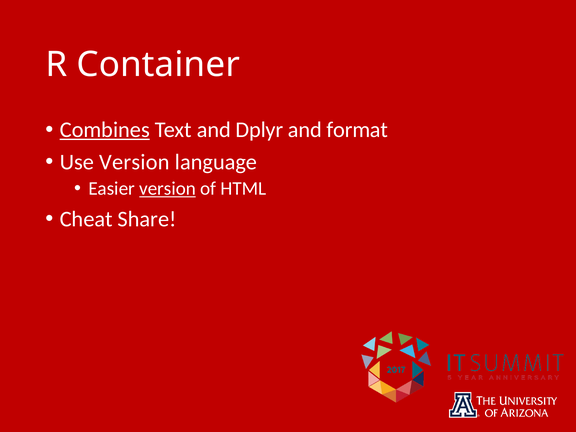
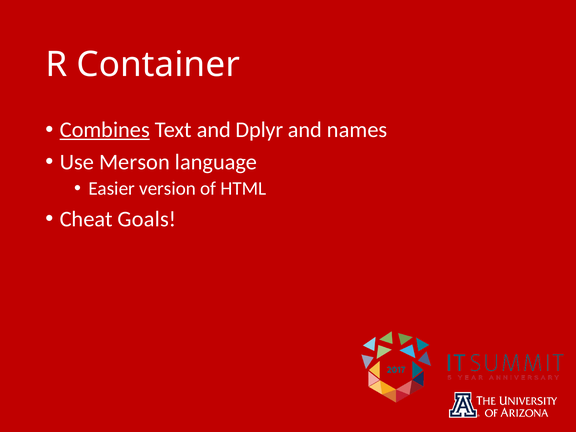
format: format -> names (357, 130)
Use Version: Version -> Merson (134, 162)
version underline: present -> none (168, 189)
Share: Share -> Goals (147, 219)
